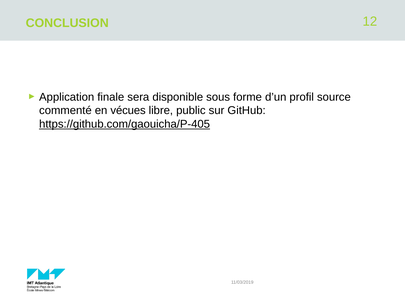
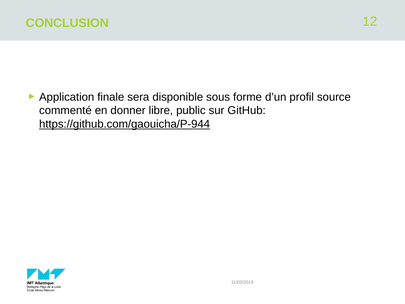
vécues: vécues -> donner (128, 110)
https://github.com/gaouicha/P-405: https://github.com/gaouicha/P-405 -> https://github.com/gaouicha/P-944 (125, 124)
